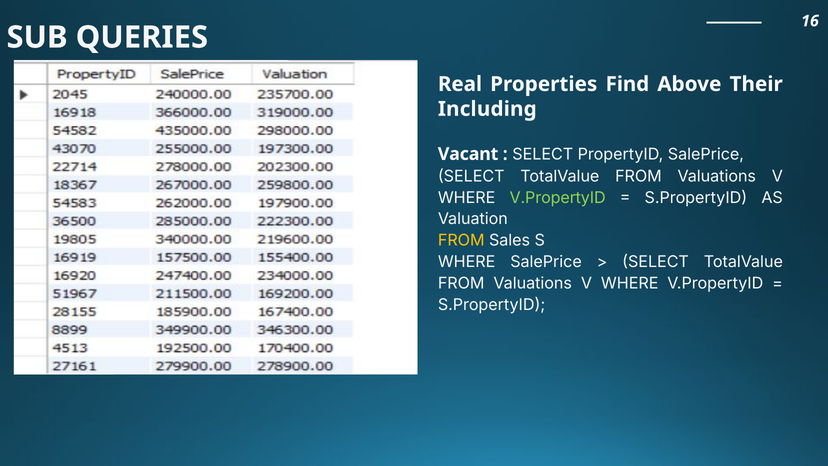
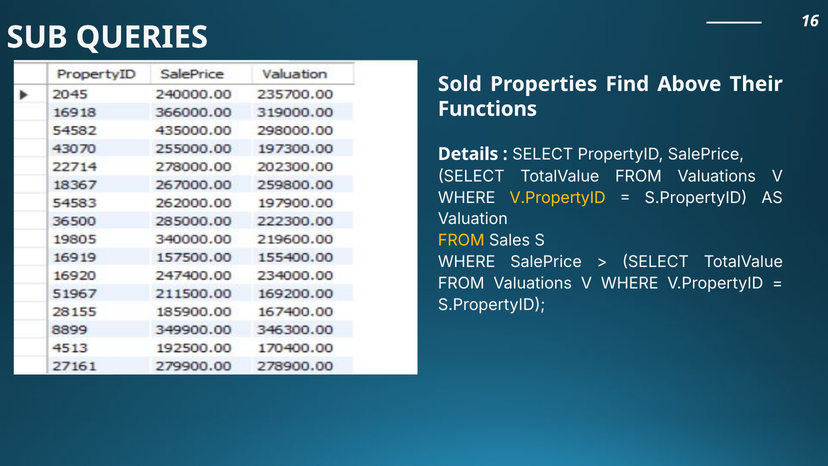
Real: Real -> Sold (460, 84)
Including: Including -> Functions (487, 109)
Vacant: Vacant -> Details (468, 154)
V.PropertyID colour: light green -> yellow (558, 198)
